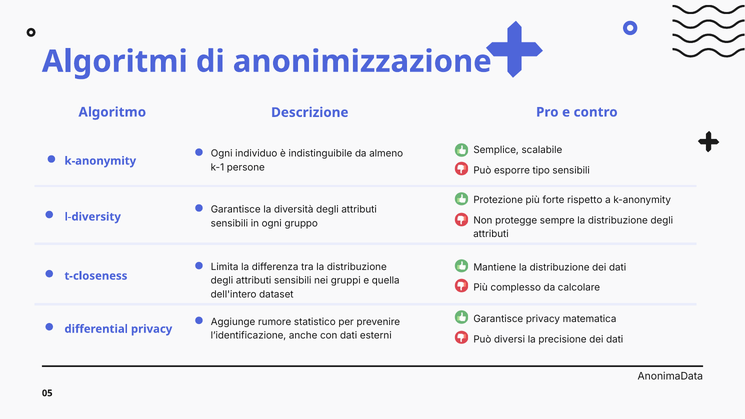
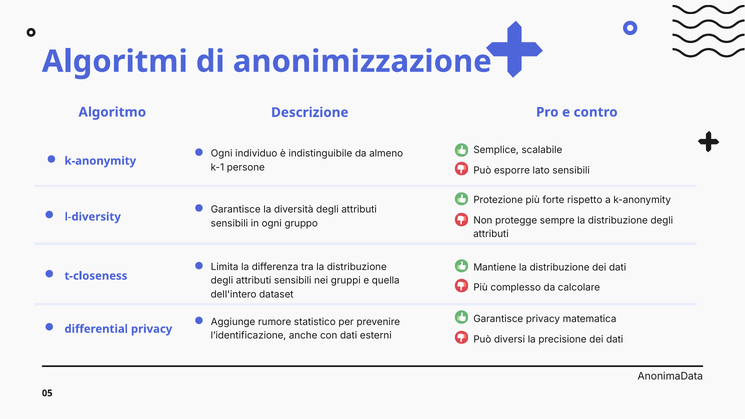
tipo: tipo -> lato (541, 170)
